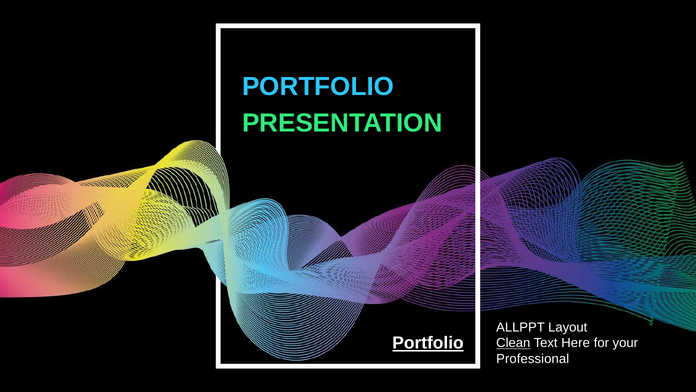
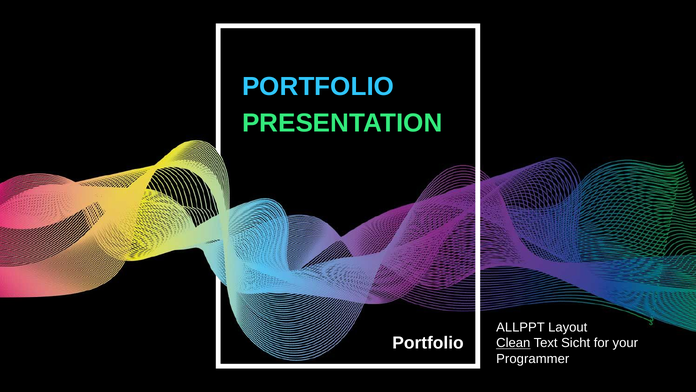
Portfolio underline: present -> none (428, 343)
Text Here: Here -> Sicht (576, 343)
Professional: Professional -> Programmer (533, 358)
